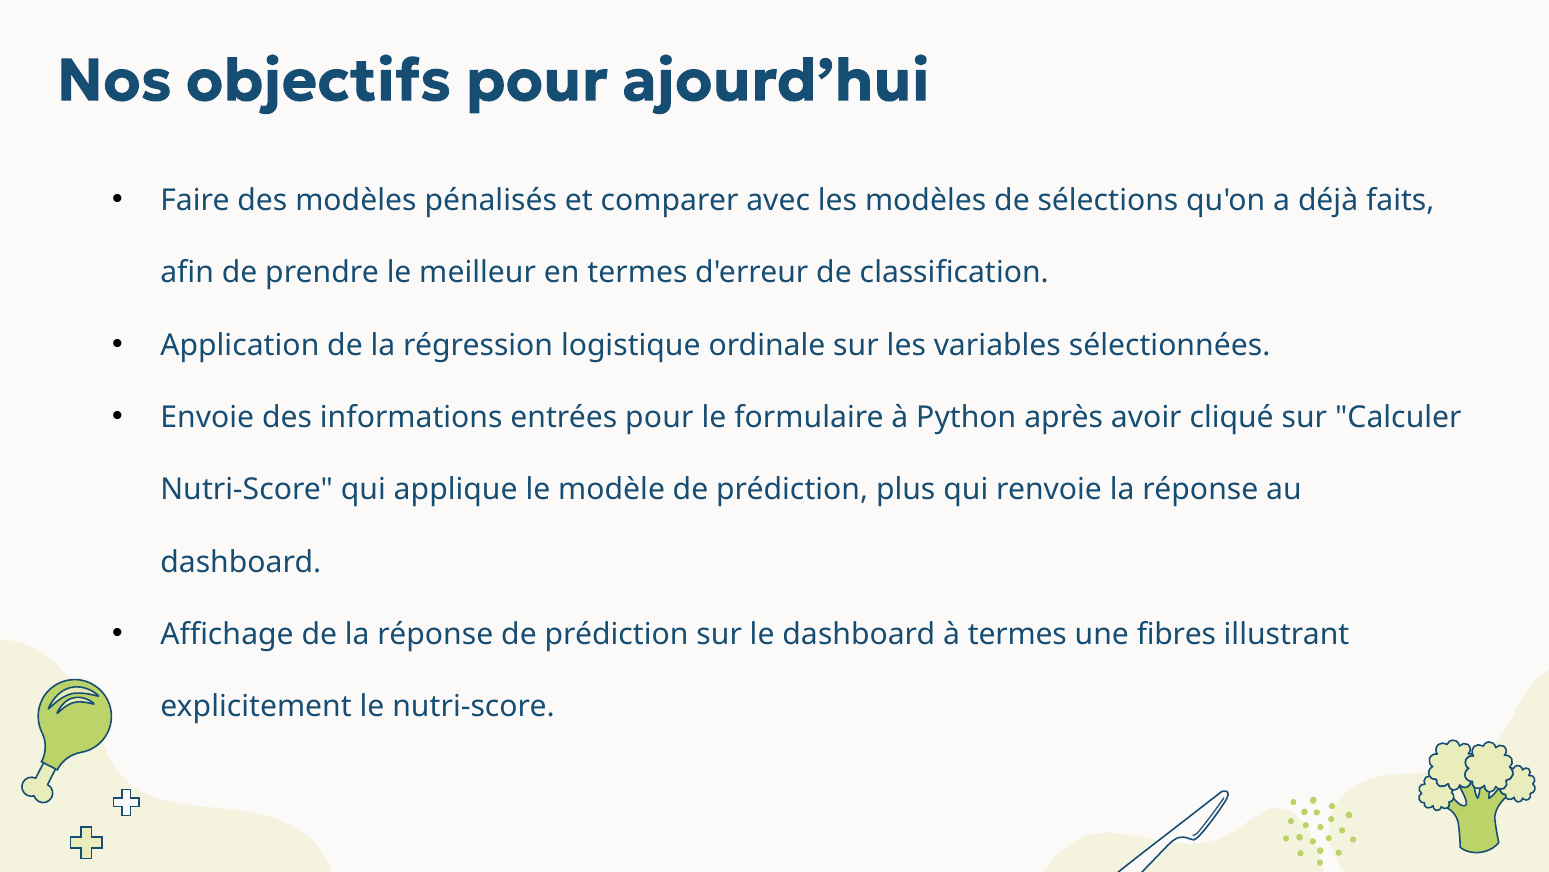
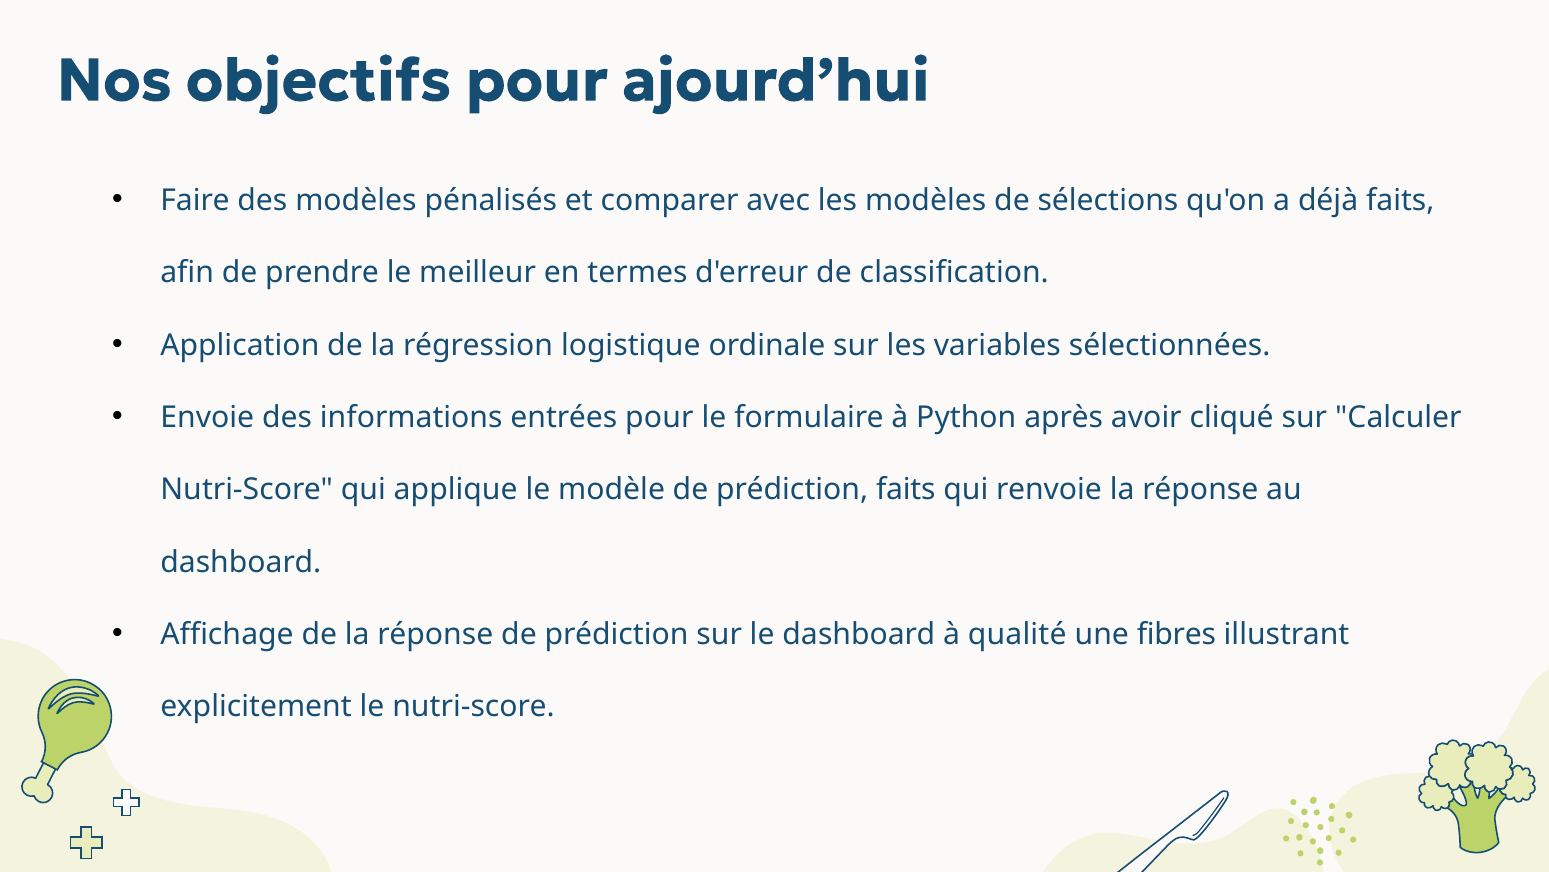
prédiction plus: plus -> faits (906, 489)
à termes: termes -> qualité (1017, 634)
